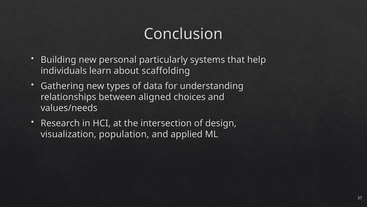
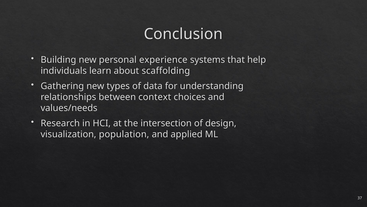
particularly: particularly -> experience (163, 60)
aligned: aligned -> context (155, 97)
